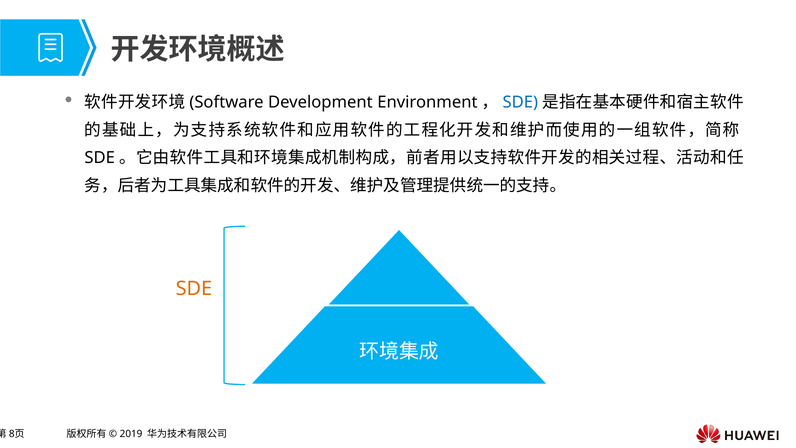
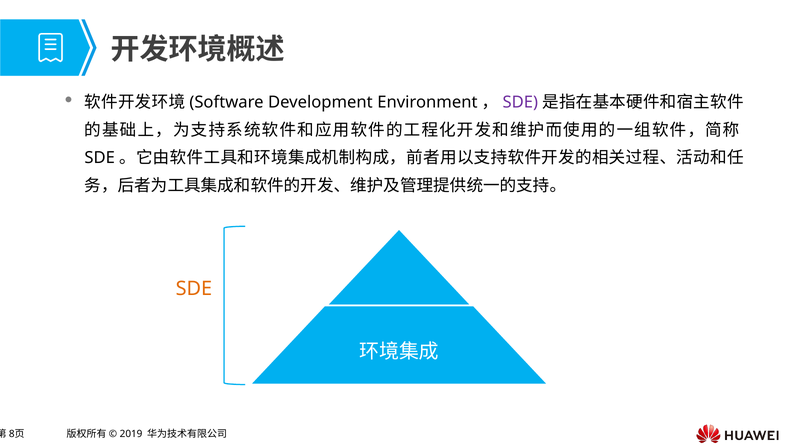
SDE colour: blue -> purple (520, 102)
